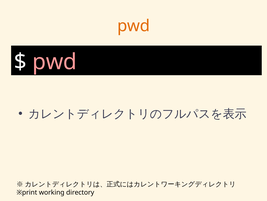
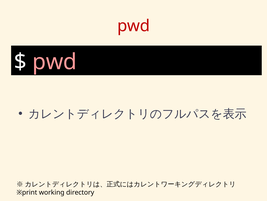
pwd colour: orange -> red (134, 26)
